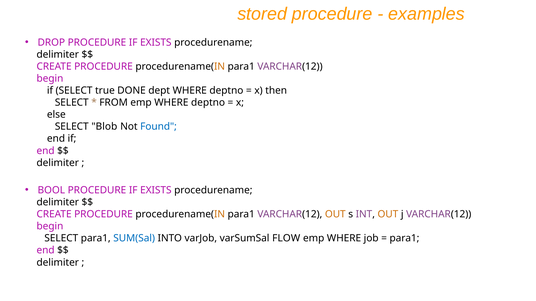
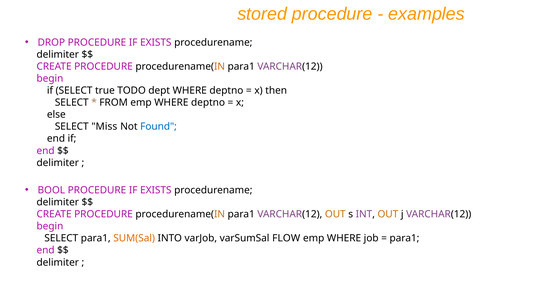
DONE: DONE -> TODO (132, 91)
Blob: Blob -> Miss (104, 127)
SUM(Sal colour: blue -> orange (134, 239)
